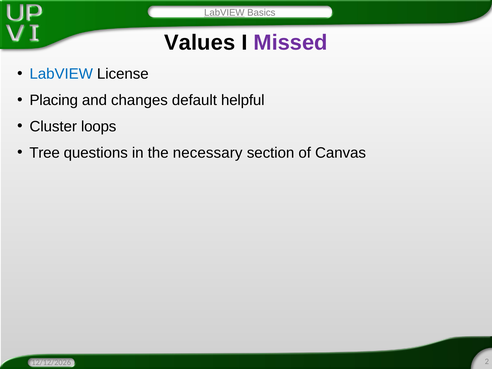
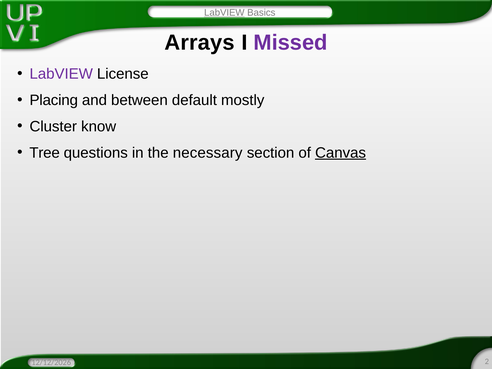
Values: Values -> Arrays (200, 43)
LabVIEW colour: blue -> purple (61, 74)
changes: changes -> between (139, 100)
helpful: helpful -> mostly (243, 100)
loops: loops -> know (99, 126)
Canvas underline: none -> present (341, 153)
